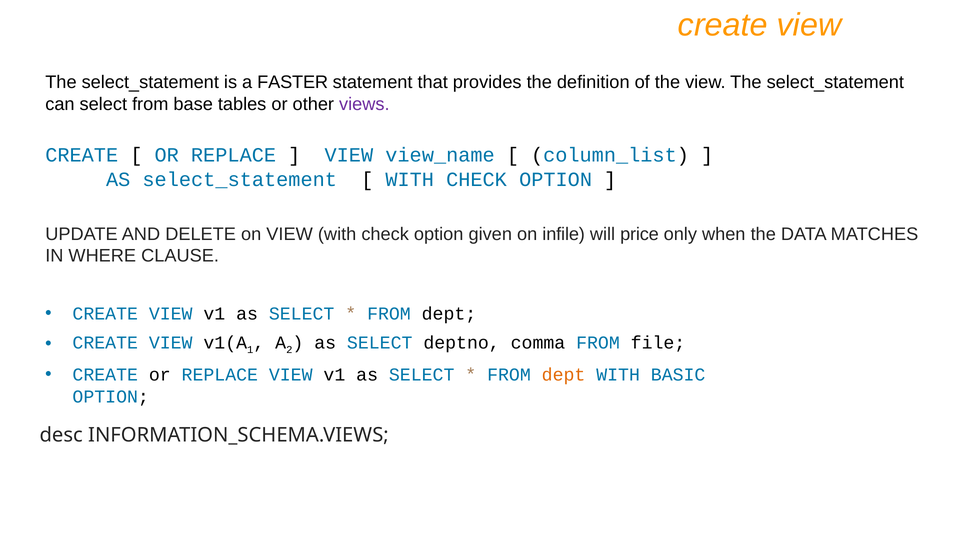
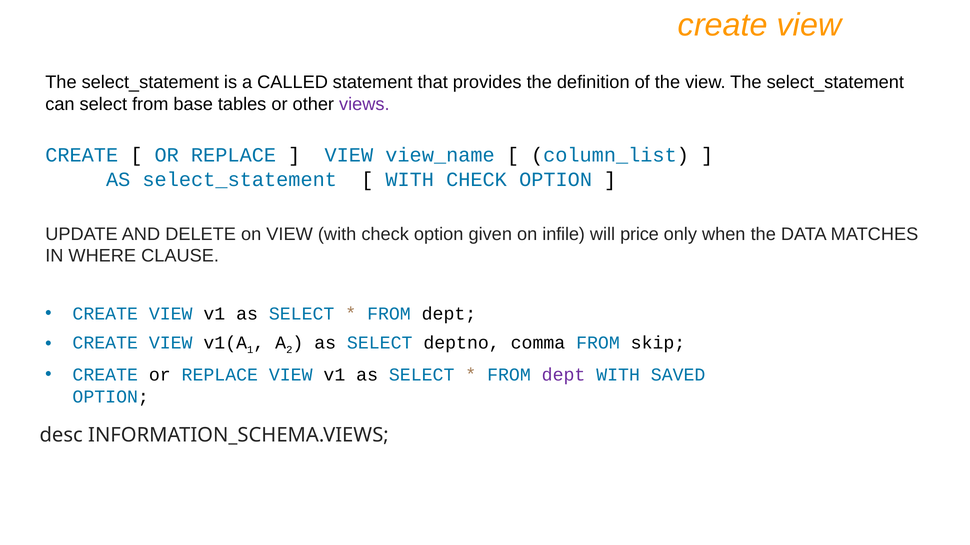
FASTER: FASTER -> CALLED (293, 82)
file: file -> skip (658, 343)
dept colour: orange -> purple (564, 375)
BASIC: BASIC -> SAVED (678, 375)
